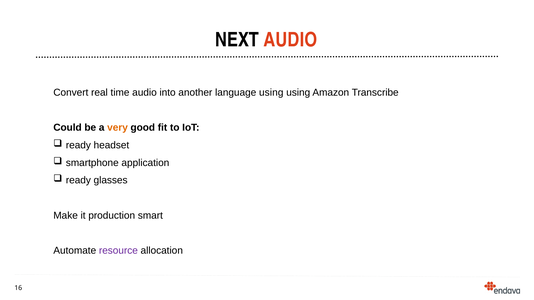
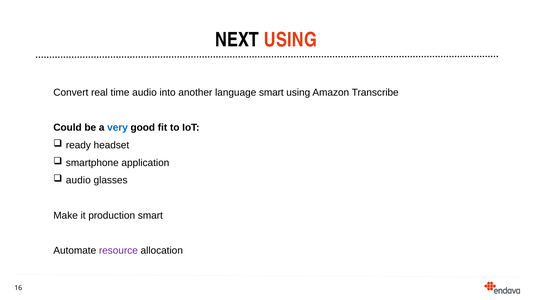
NEXT AUDIO: AUDIO -> USING (290, 40)
language using: using -> smart (271, 93)
very colour: orange -> blue (118, 128)
ready: ready -> audio (78, 181)
